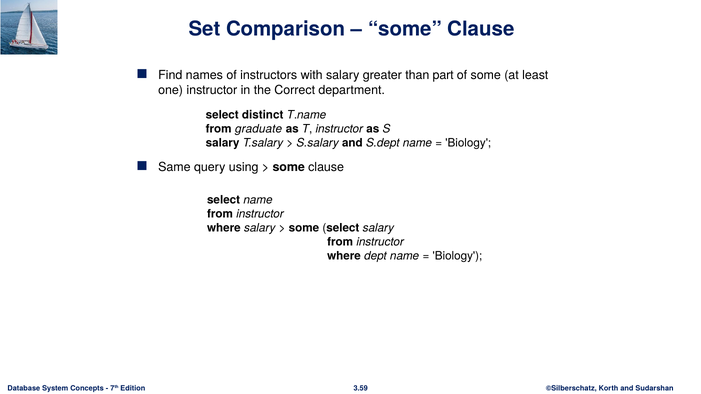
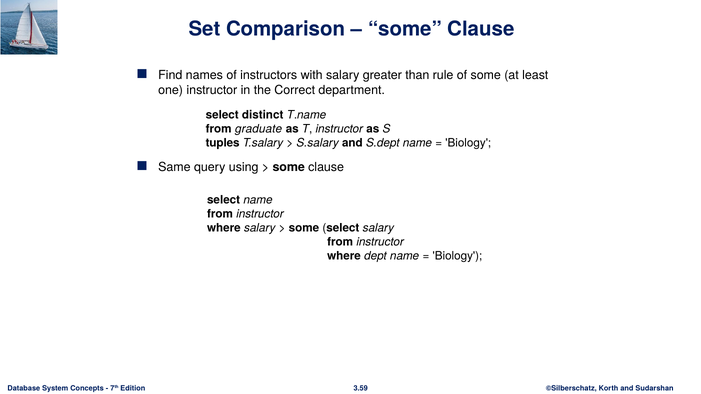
part: part -> rule (443, 75)
salary: salary -> tuples (223, 143)
